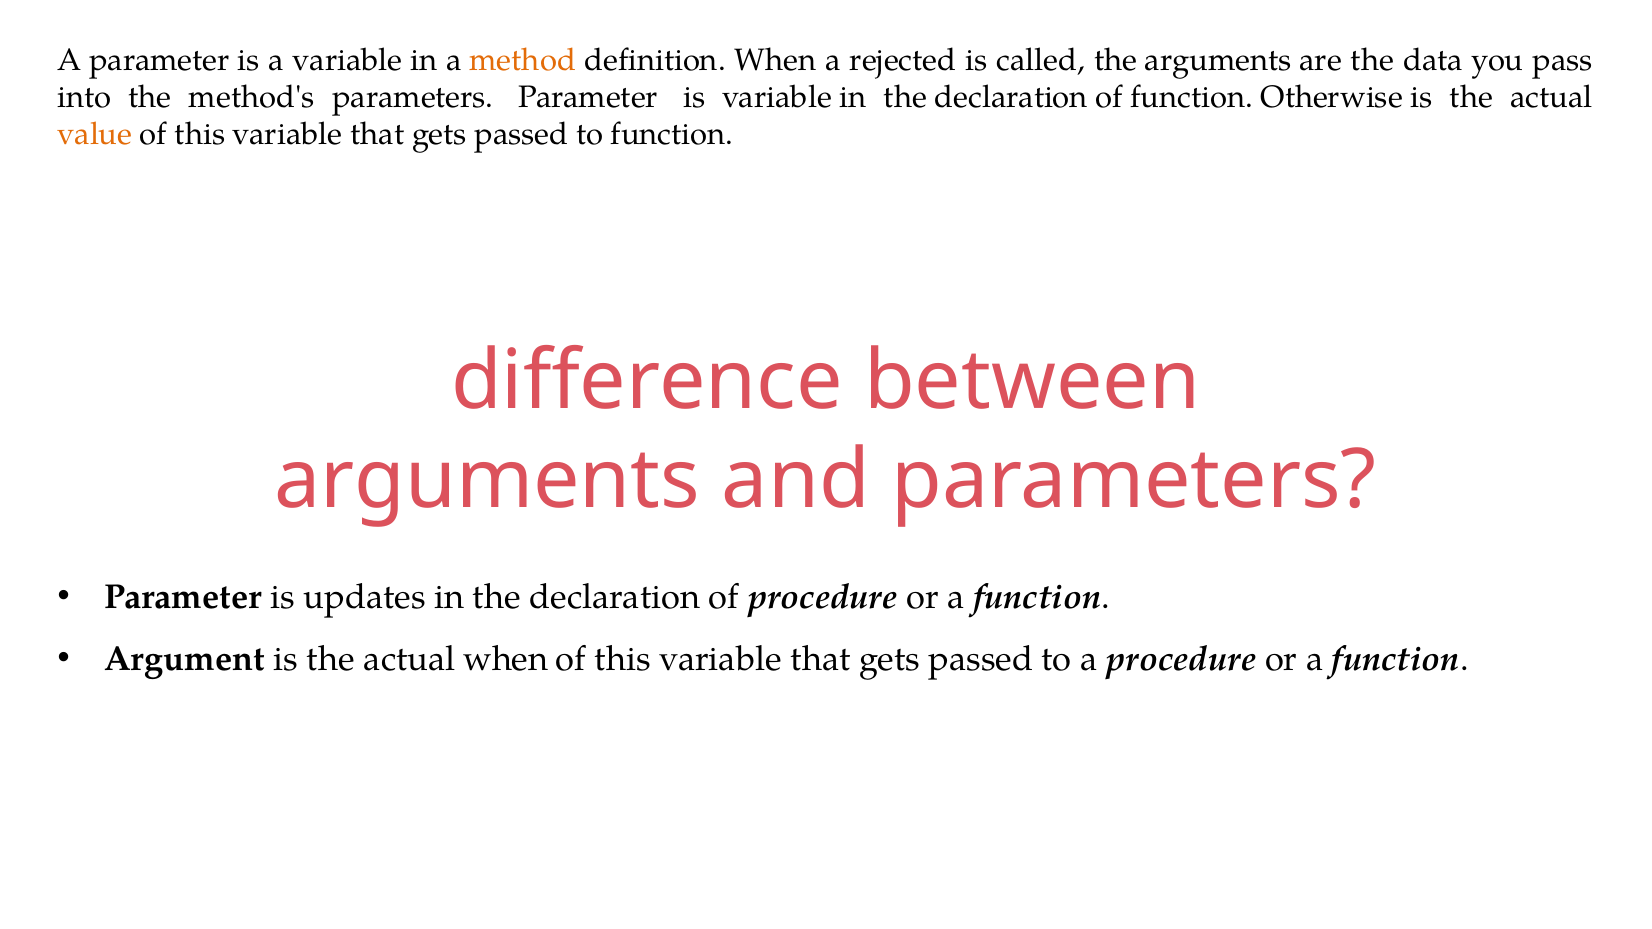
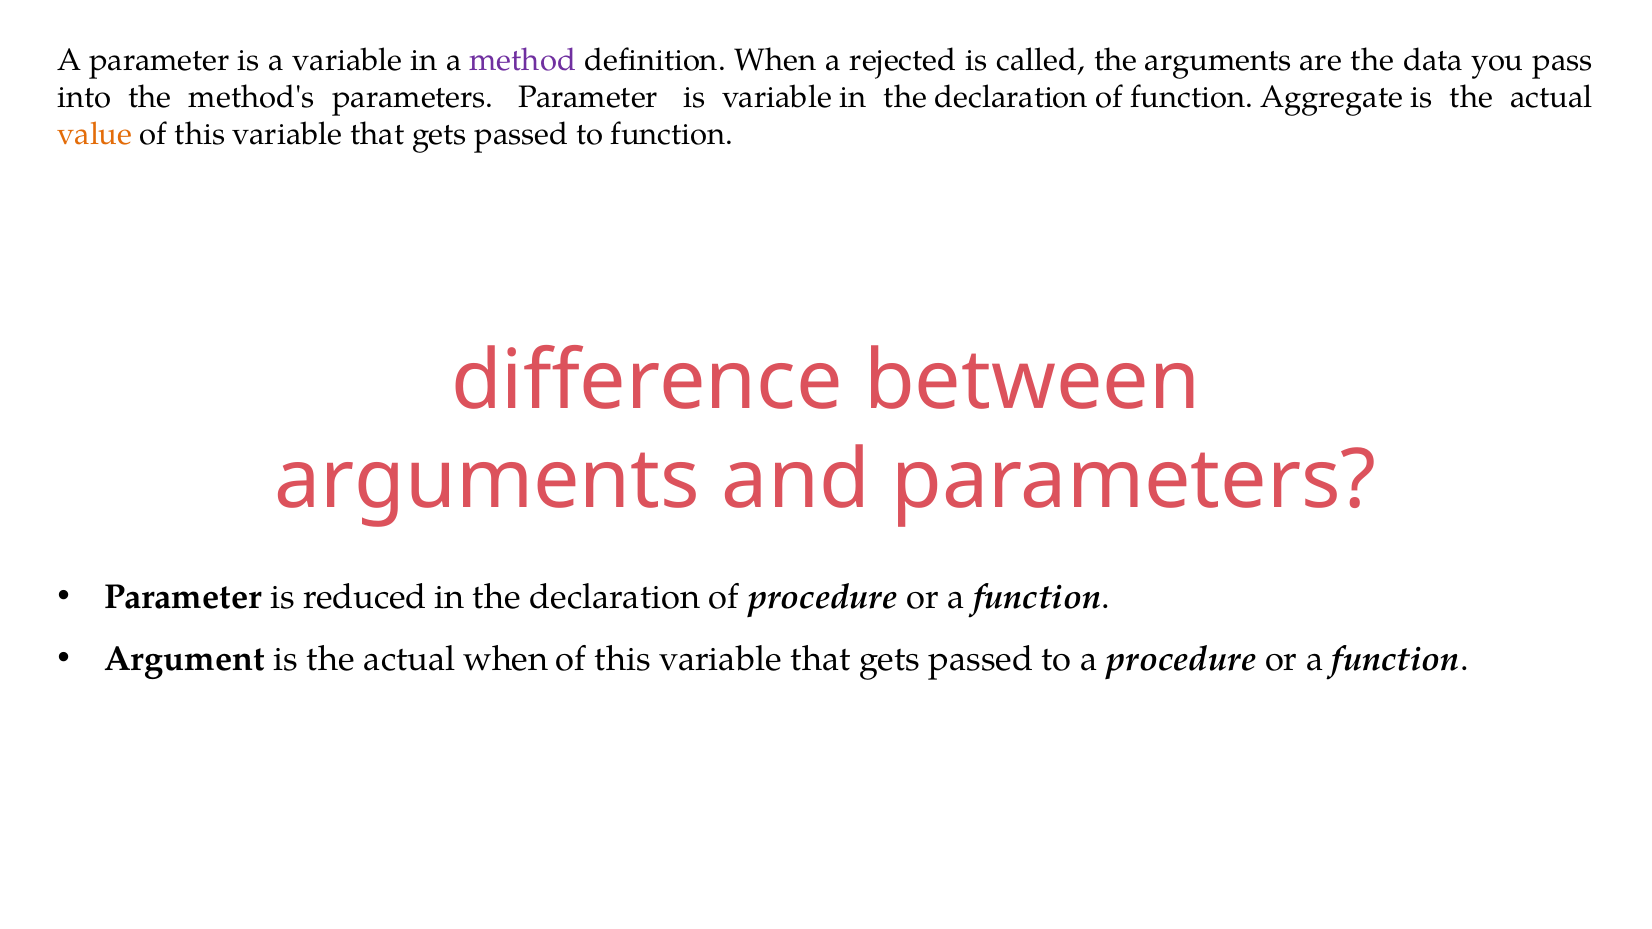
method colour: orange -> purple (523, 60)
Otherwise: Otherwise -> Aggregate (1332, 97)
updates: updates -> reduced (365, 597)
